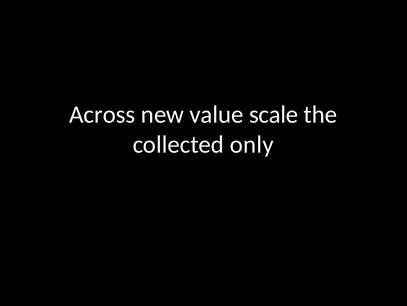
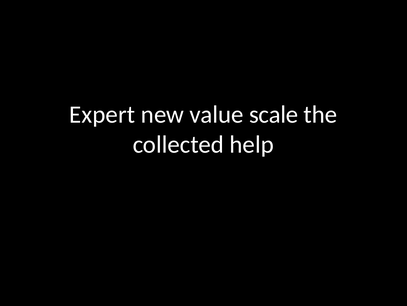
Across: Across -> Expert (102, 114)
only: only -> help (252, 144)
